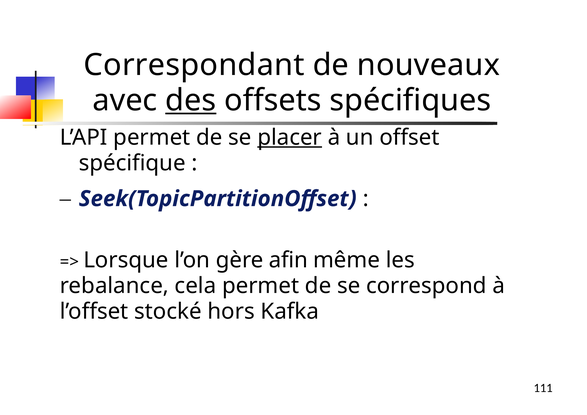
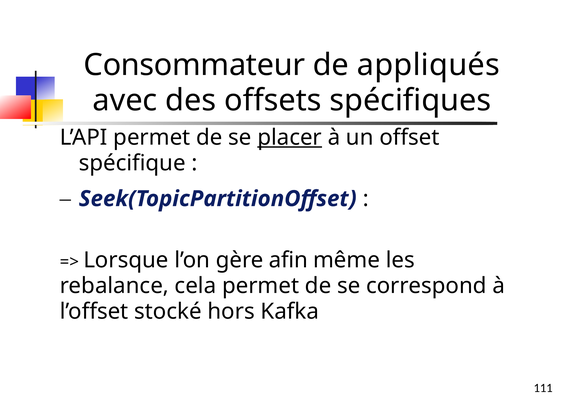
Correspondant: Correspondant -> Consommateur (194, 65)
nouveaux: nouveaux -> appliqués (428, 65)
des underline: present -> none (191, 100)
